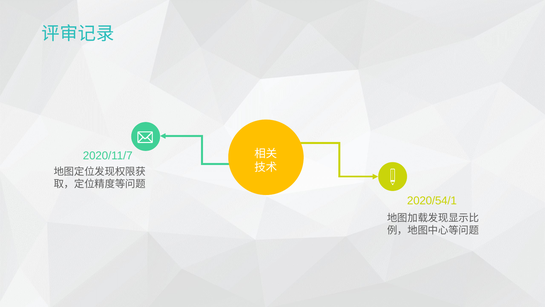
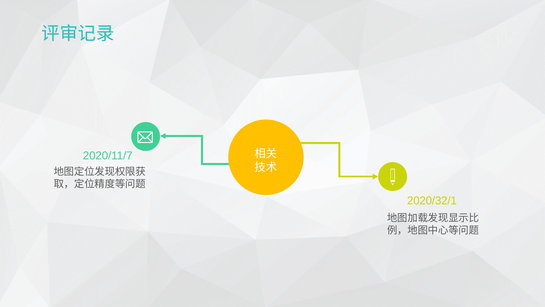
2020/54/1: 2020/54/1 -> 2020/32/1 (432, 200)
